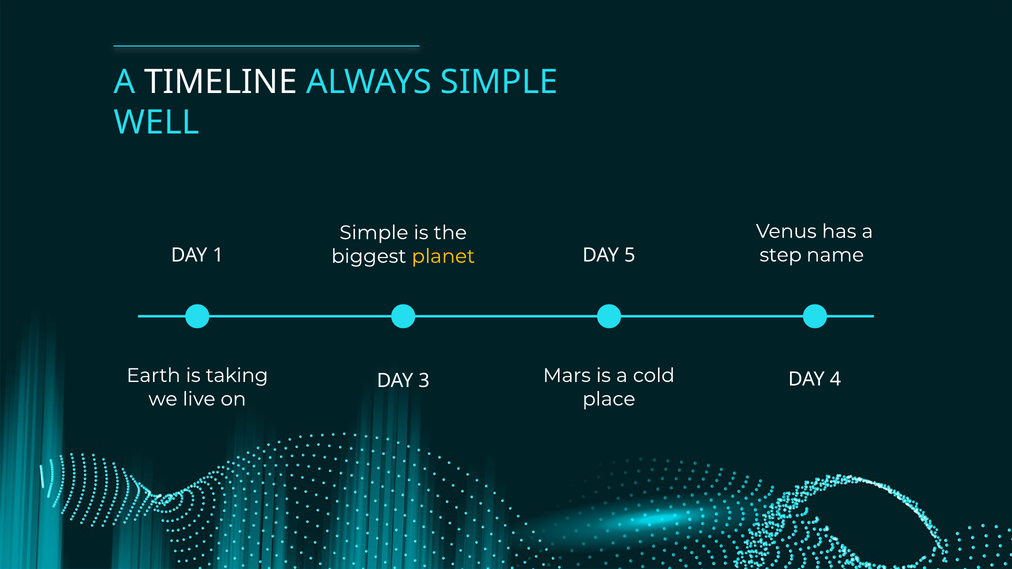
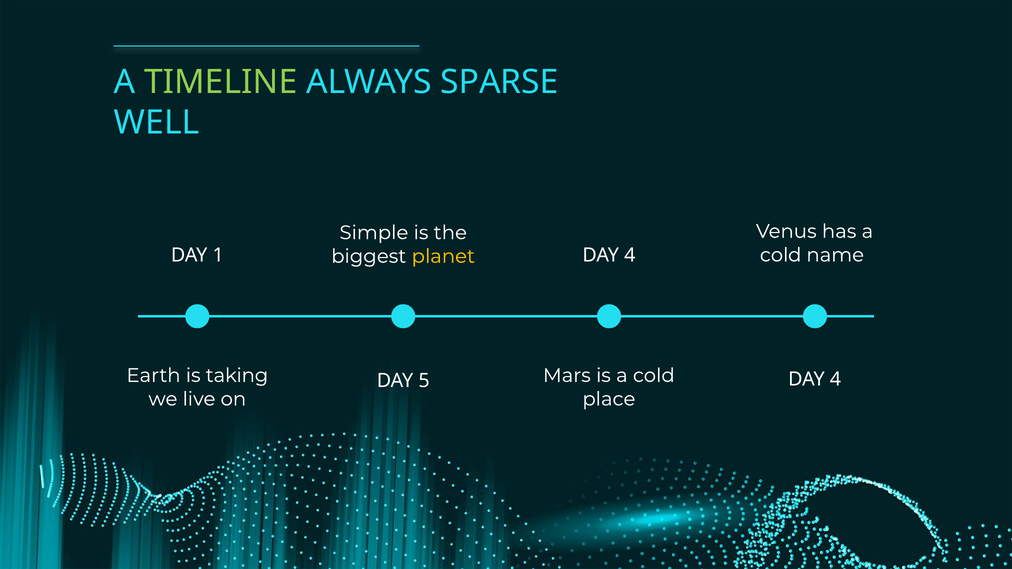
TIMELINE colour: white -> light green (221, 82)
ALWAYS SIMPLE: SIMPLE -> SPARSE (499, 82)
5: 5 -> 4 (630, 255)
step: step -> cold (781, 255)
3: 3 -> 5 (424, 381)
